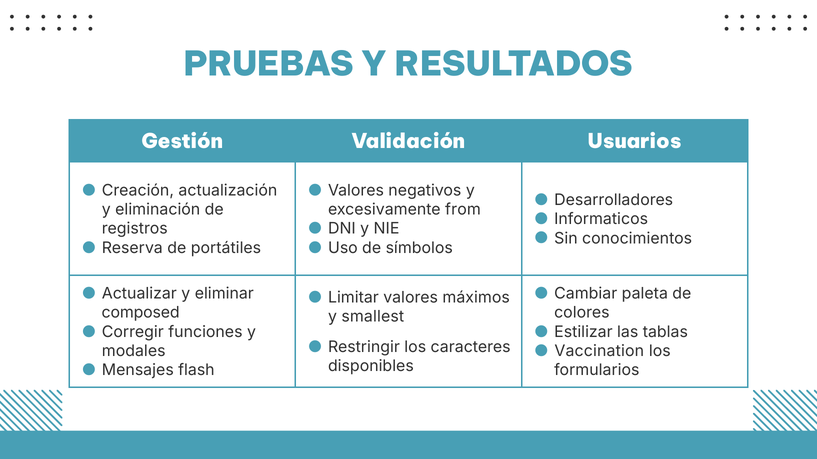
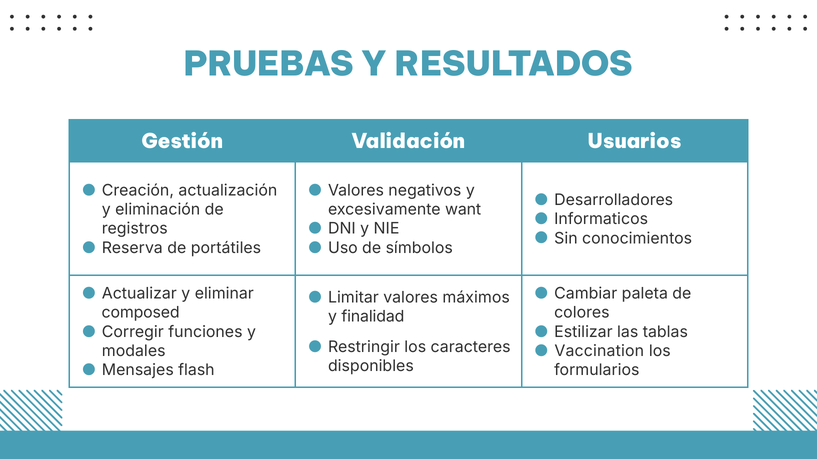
from: from -> want (463, 210)
smallest: smallest -> finalidad (373, 317)
